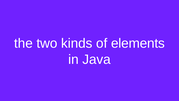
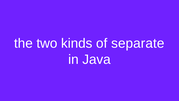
elements: elements -> separate (138, 43)
